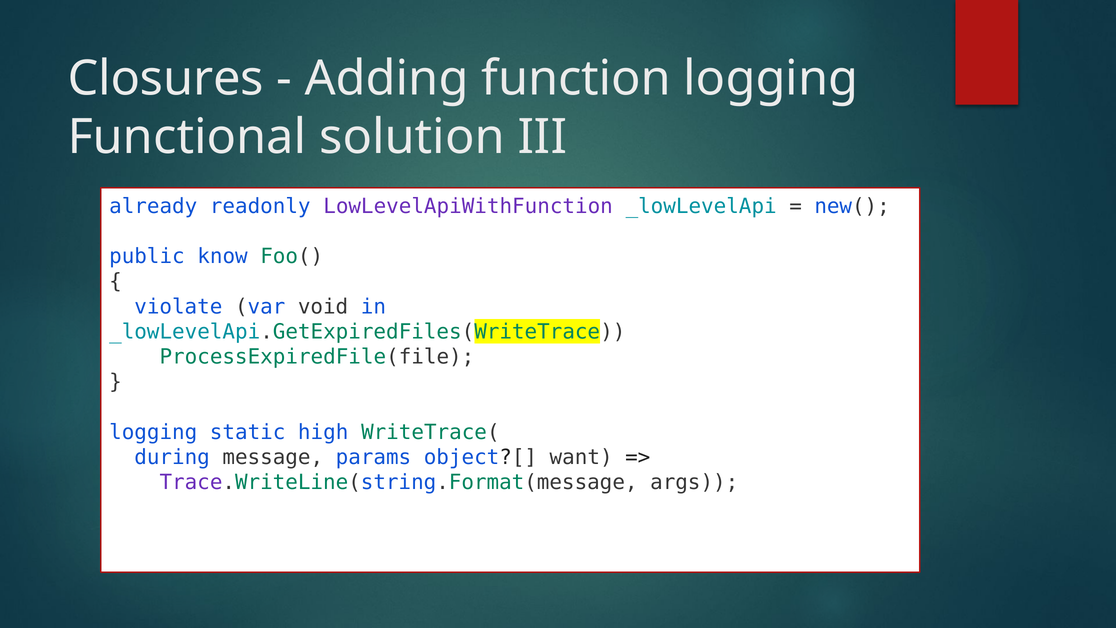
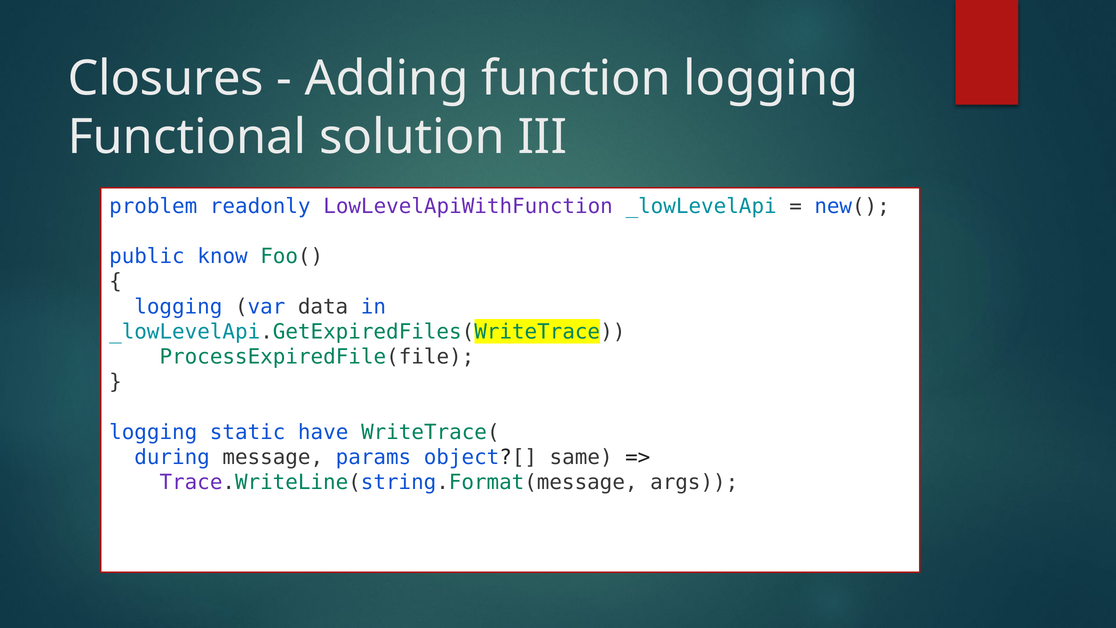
already: already -> problem (153, 206)
violate: violate -> logging (178, 306)
void: void -> data (323, 306)
high: high -> have (323, 432)
want: want -> same (581, 457)
